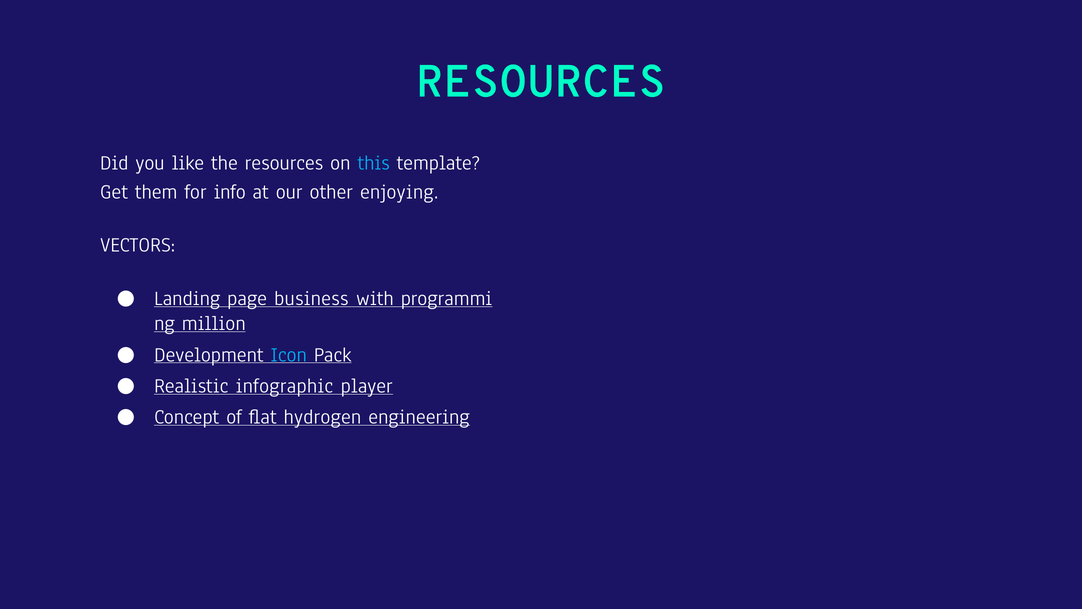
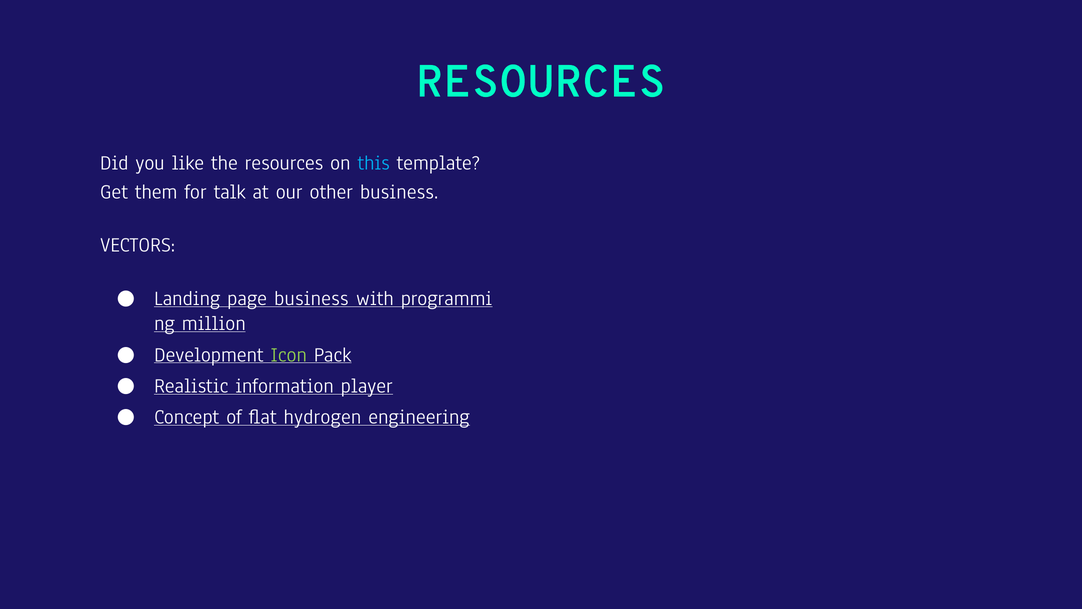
info: info -> talk (230, 192)
other enjoying: enjoying -> business (399, 192)
Icon colour: light blue -> light green (289, 354)
infographic: infographic -> information (284, 386)
